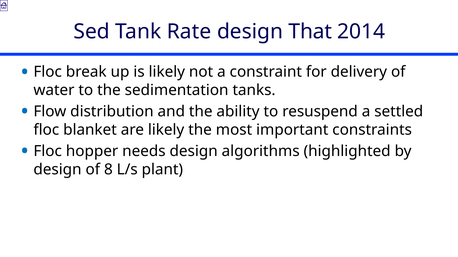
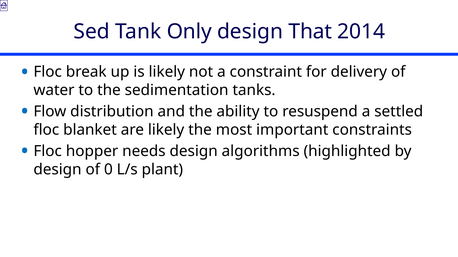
Rate: Rate -> Only (189, 32)
8: 8 -> 0 (108, 170)
